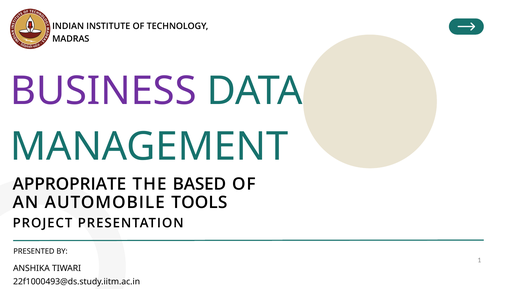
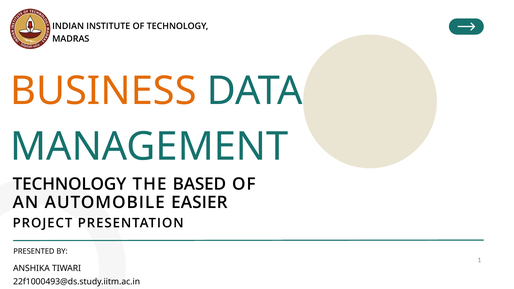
BUSINESS colour: purple -> orange (103, 91)
APPROPRIATE: APPROPRIATE -> TECHNOLOGY (69, 184)
TOOLS: TOOLS -> EASIER (199, 203)
